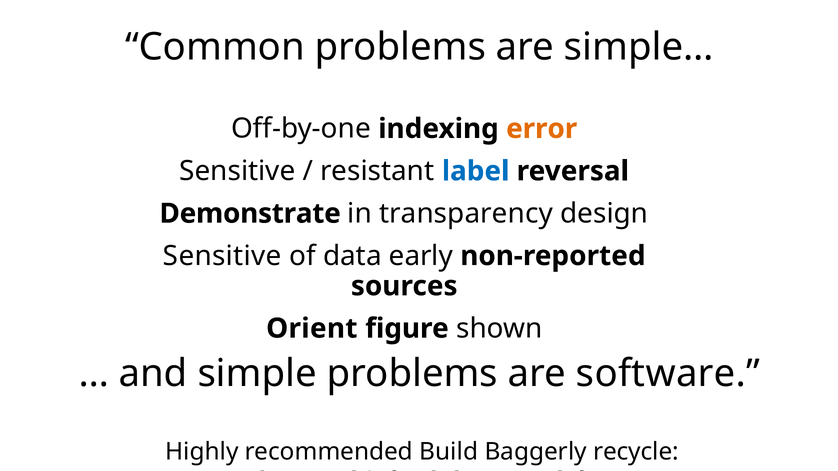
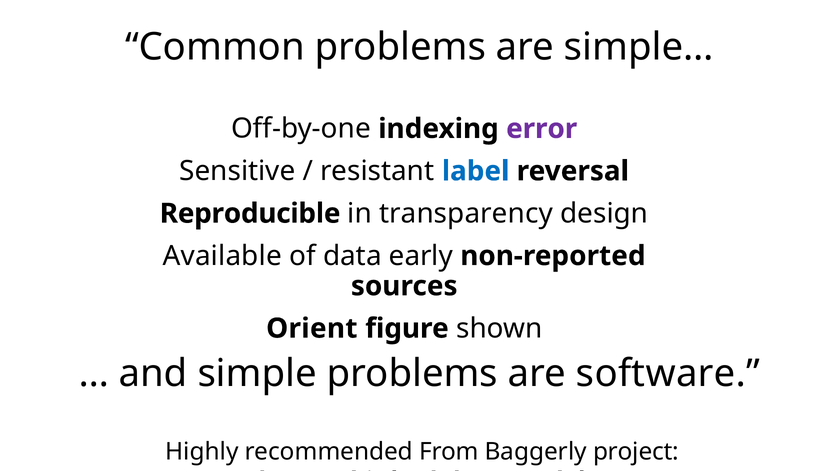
error colour: orange -> purple (542, 129)
Demonstrate: Demonstrate -> Reproducible (250, 214)
Sensitive: Sensitive -> Available (222, 256)
Build: Build -> From (449, 452)
recycle: recycle -> project (636, 452)
